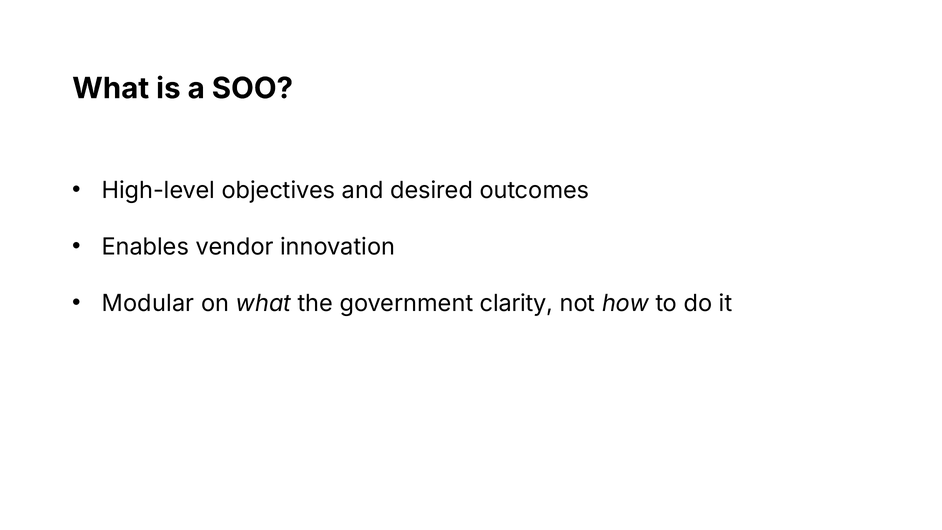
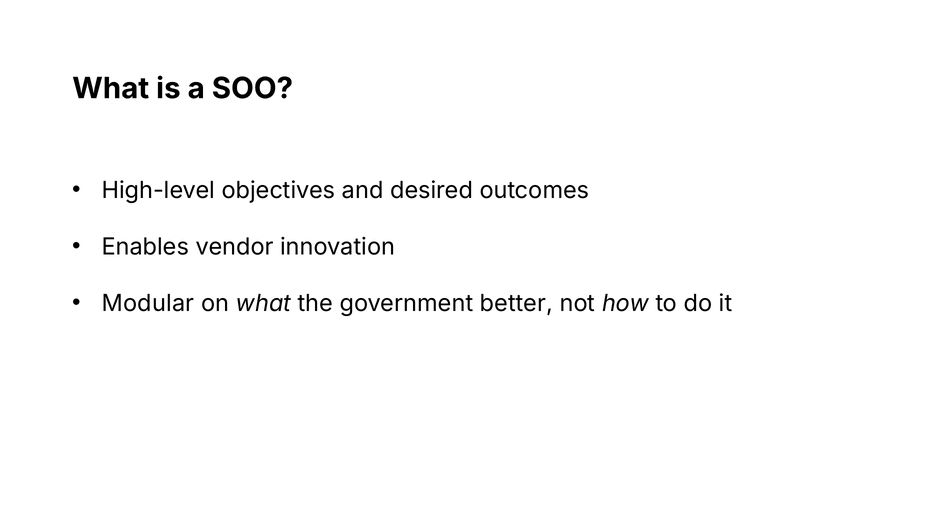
clarity: clarity -> better (516, 303)
